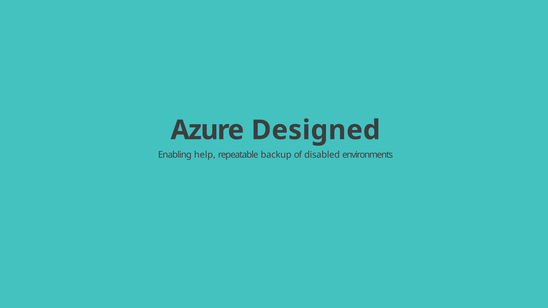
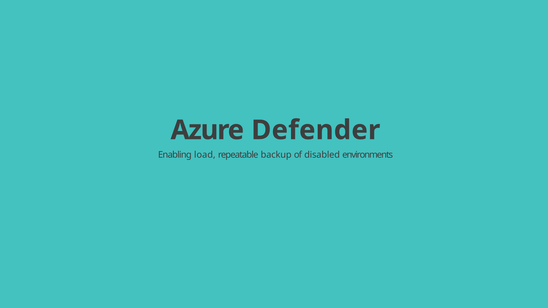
Designed: Designed -> Defender (316, 130)
help: help -> load (205, 155)
